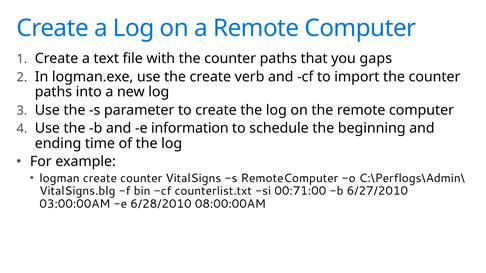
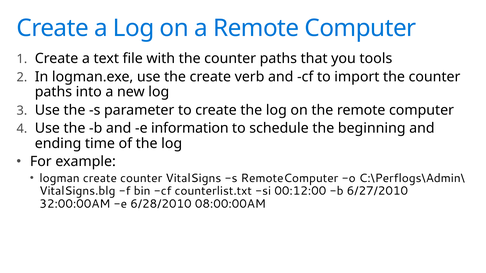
gaps: gaps -> tools (376, 59)
00:71:00: 00:71:00 -> 00:12:00 (300, 191)
03:00:00AM: 03:00:00AM -> 32:00:00AM (75, 204)
